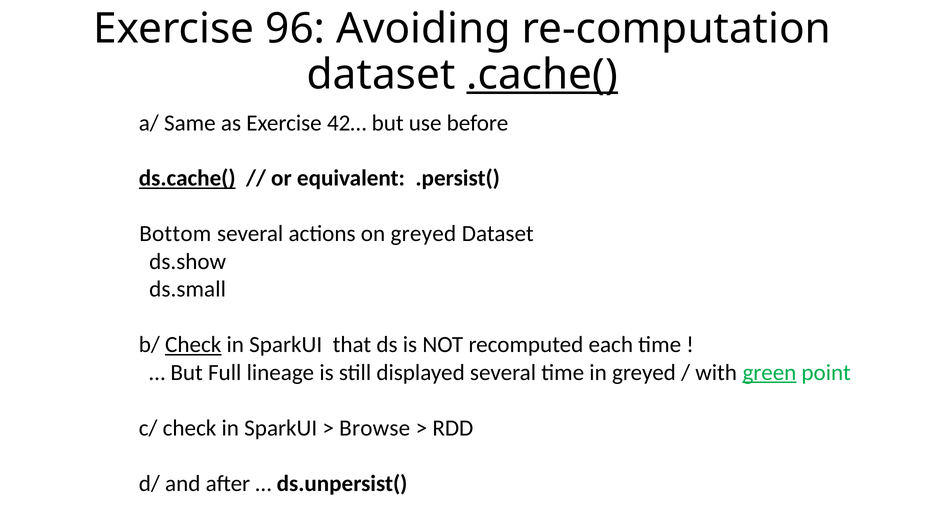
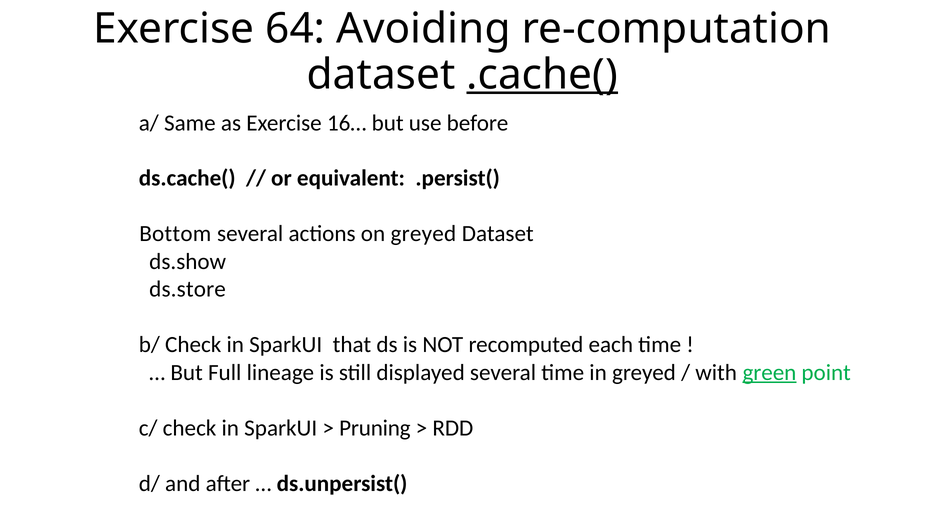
96: 96 -> 64 (295, 29)
42…: 42… -> 16… (347, 123)
ds.cache( underline: present -> none (187, 178)
ds.small: ds.small -> ds.store (188, 289)
Check underline: present -> none (193, 345)
Browse: Browse -> Pruning (375, 428)
